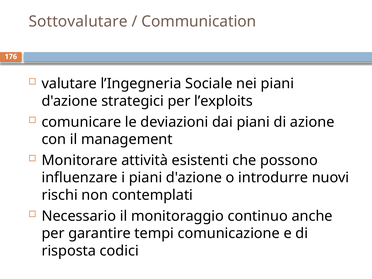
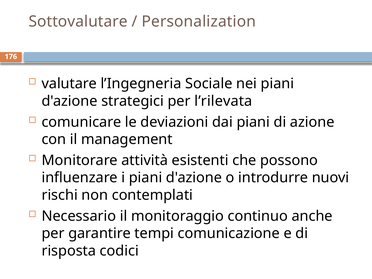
Communication: Communication -> Personalization (199, 21)
l’exploits: l’exploits -> l’rilevata (223, 101)
